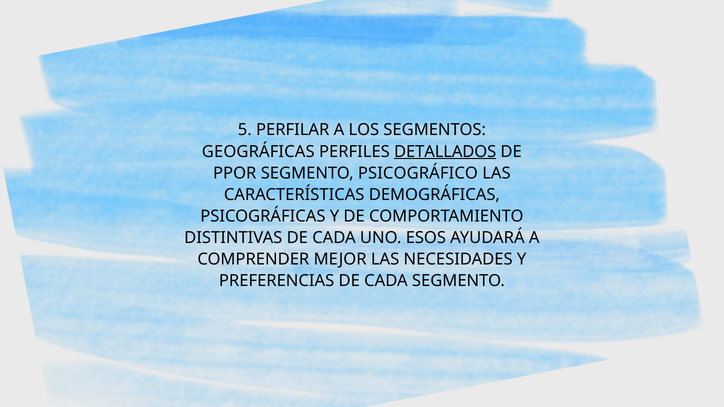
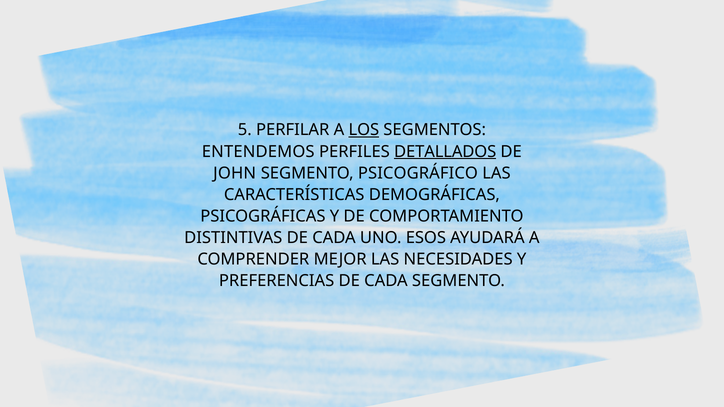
LOS underline: none -> present (364, 130)
GEOGRÁFICAS: GEOGRÁFICAS -> ENTENDEMOS (258, 152)
PPOR: PPOR -> JOHN (235, 173)
